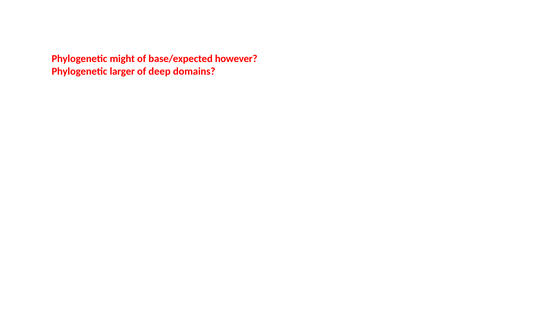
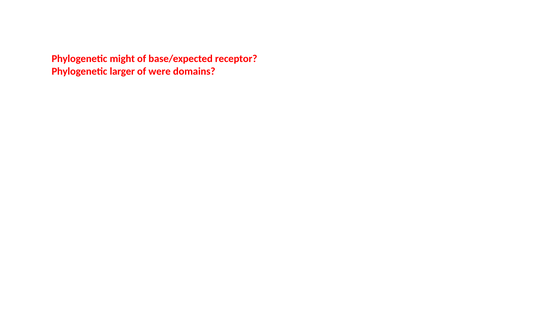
however: however -> receptor (236, 59)
deep: deep -> were (160, 71)
